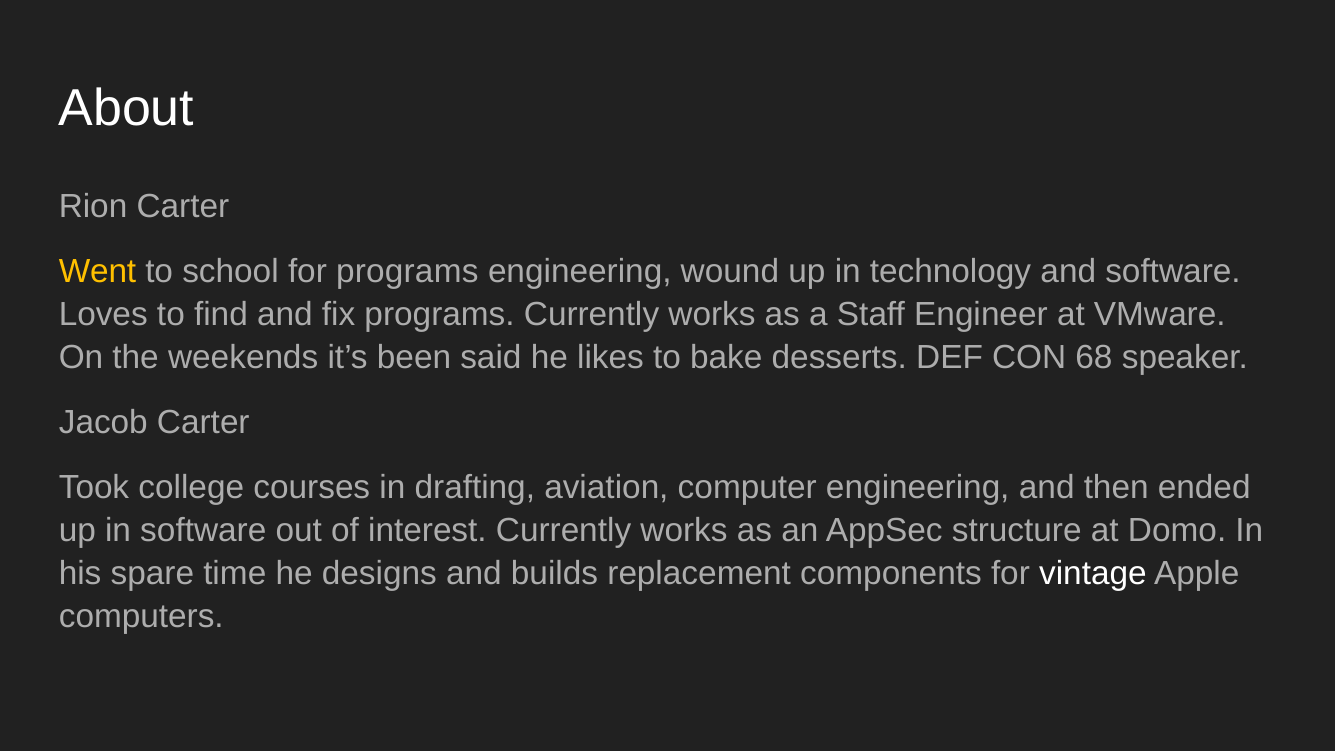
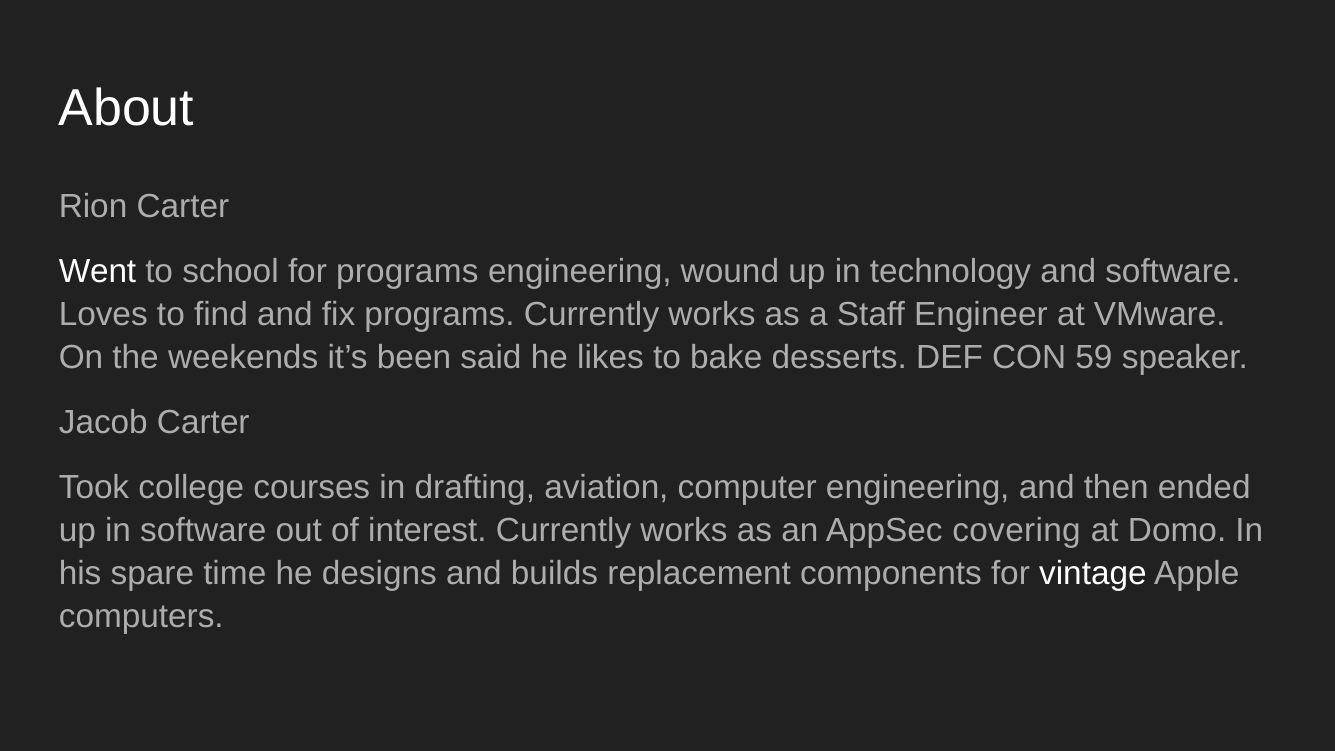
Went colour: yellow -> white (98, 272)
68: 68 -> 59 (1094, 357)
structure: structure -> covering (1017, 531)
